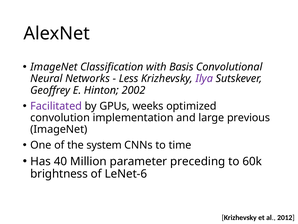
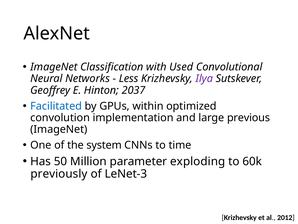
Basis: Basis -> Used (181, 67)
2002: 2002 -> 2037 (134, 90)
Facilitated colour: purple -> blue (56, 106)
weeks: weeks -> within (148, 106)
40: 40 -> 50 (60, 161)
preceding: preceding -> exploding (198, 161)
brightness: brightness -> previously (59, 174)
LeNet-6: LeNet-6 -> LeNet-3 (126, 174)
